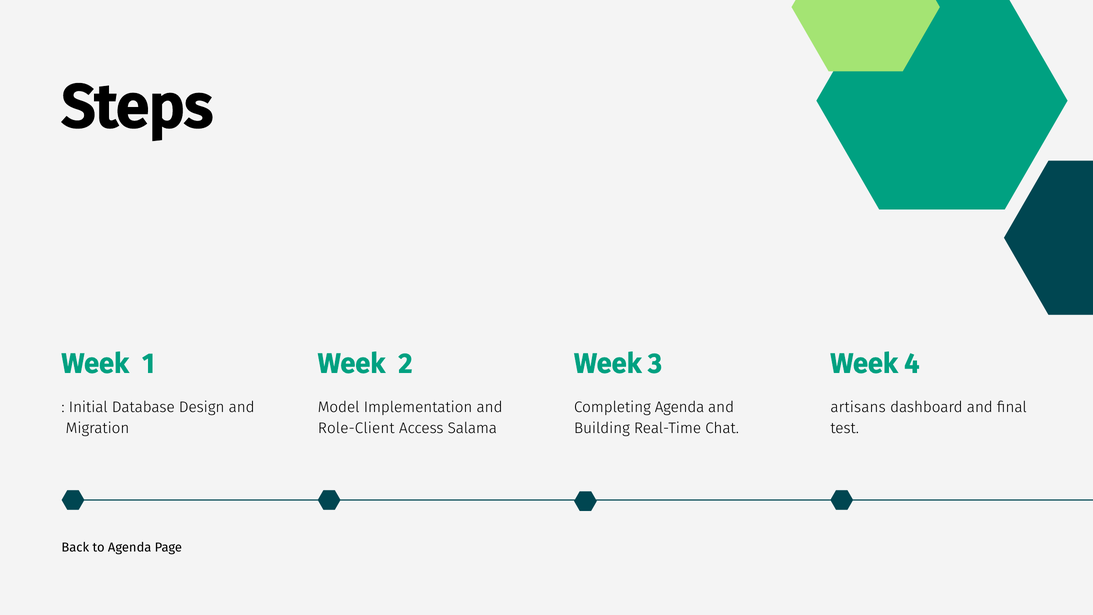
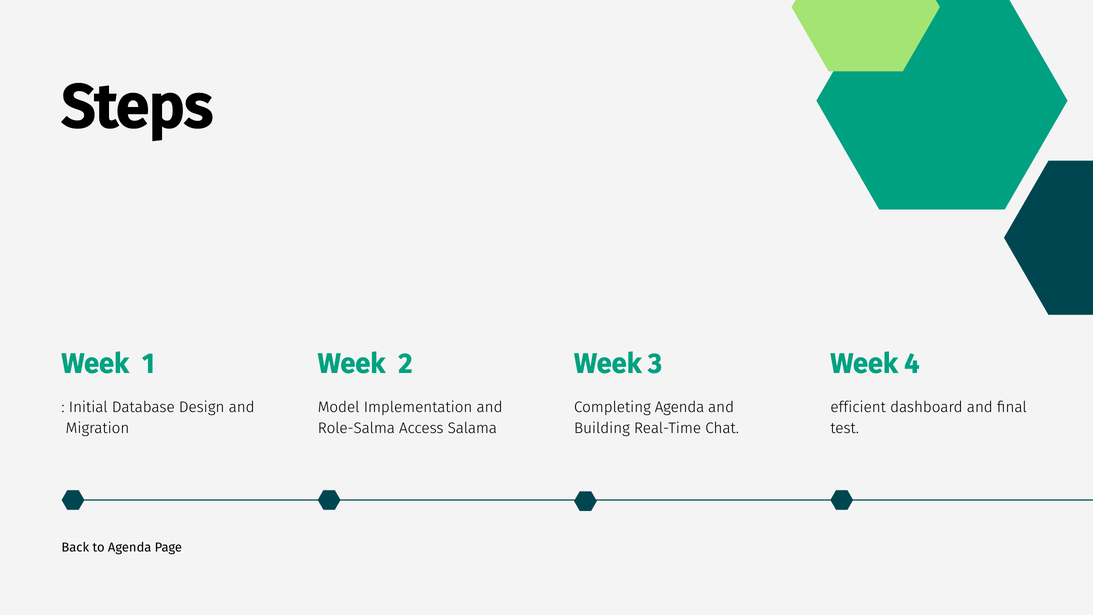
artisans: artisans -> efficient (858, 407)
Role-Client: Role-Client -> Role-Salma (356, 428)
